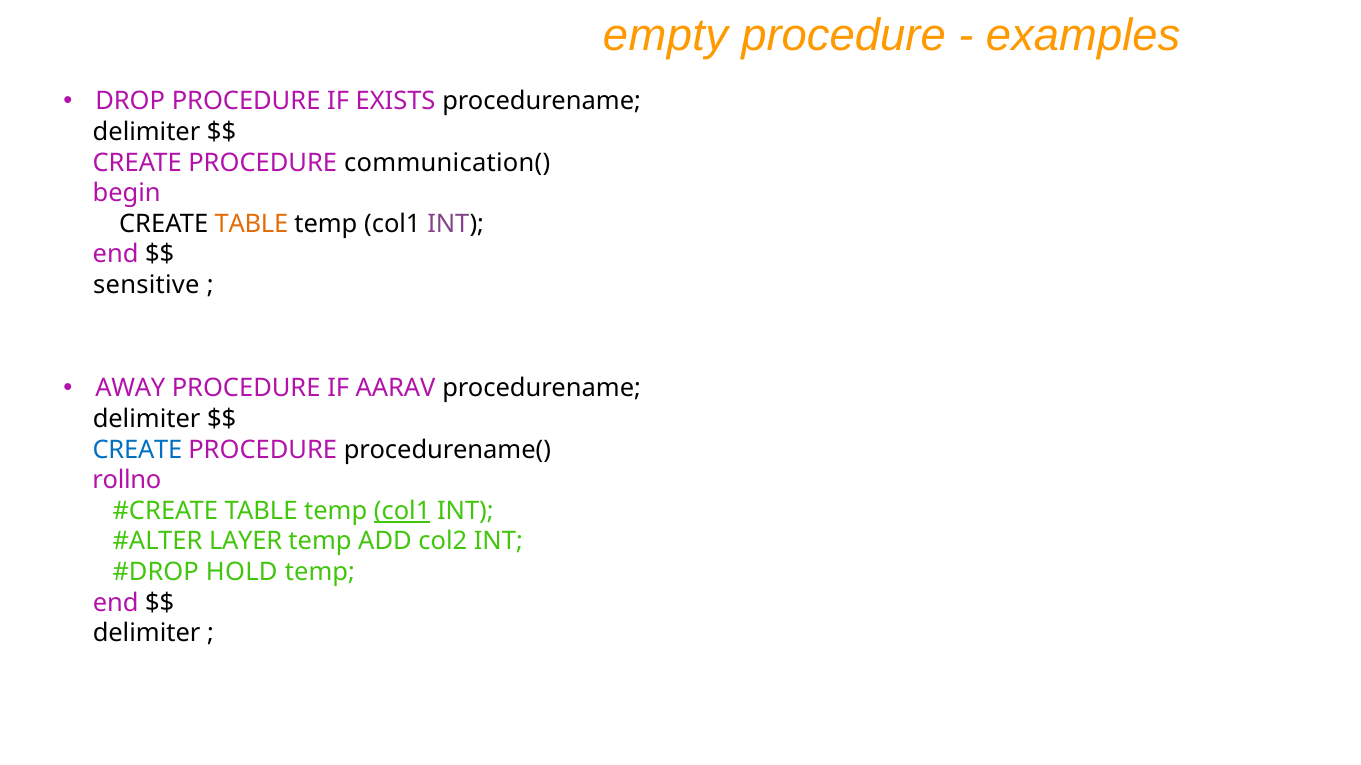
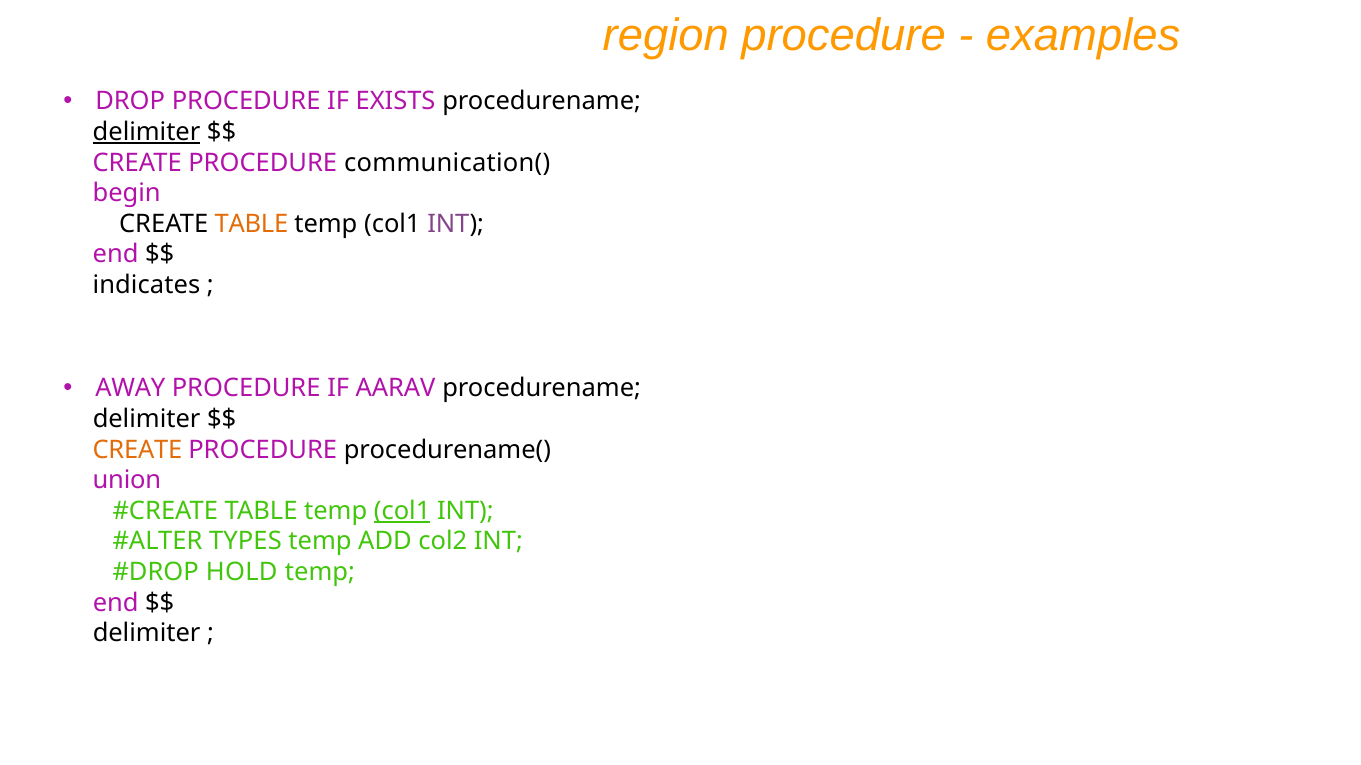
empty: empty -> region (666, 35)
delimiter underline: none -> present (147, 132)
sensitive: sensitive -> indicates (146, 285)
CREATE colour: blue -> orange (137, 450)
rollno: rollno -> union (127, 481)
LAYER: LAYER -> TYPES (245, 542)
